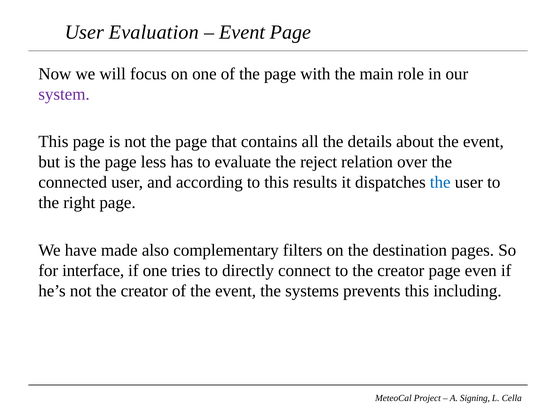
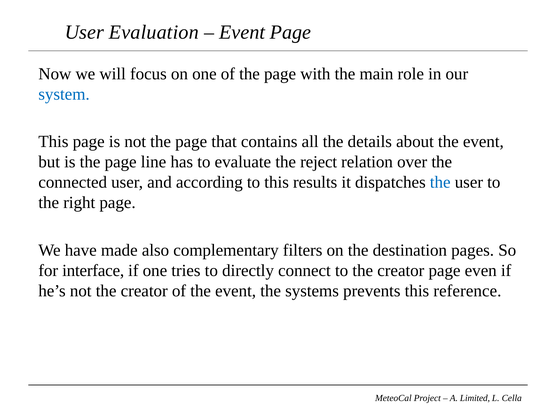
system colour: purple -> blue (64, 94)
less: less -> line (154, 162)
including: including -> reference (467, 291)
Signing: Signing -> Limited (475, 398)
